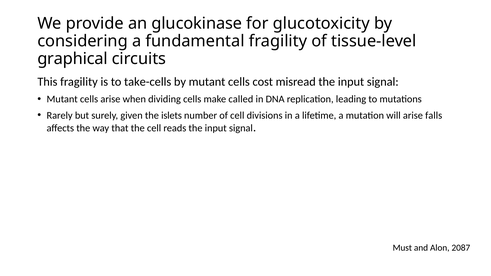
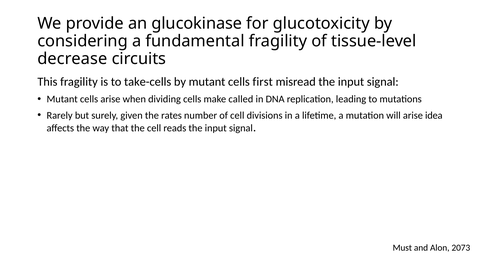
graphical: graphical -> decrease (72, 59)
cost: cost -> first (263, 82)
islets: islets -> rates (172, 115)
falls: falls -> idea (434, 115)
2087: 2087 -> 2073 (461, 248)
